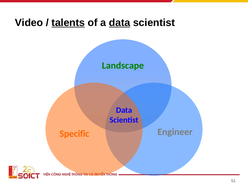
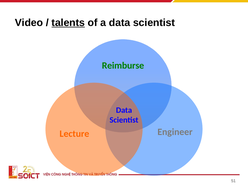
data underline: present -> none (120, 23)
Landscape: Landscape -> Reimburse (123, 66)
Specific: Specific -> Lecture (74, 134)
